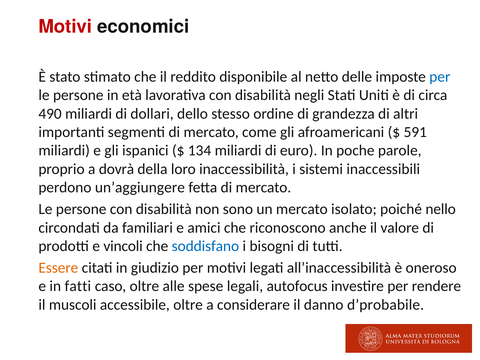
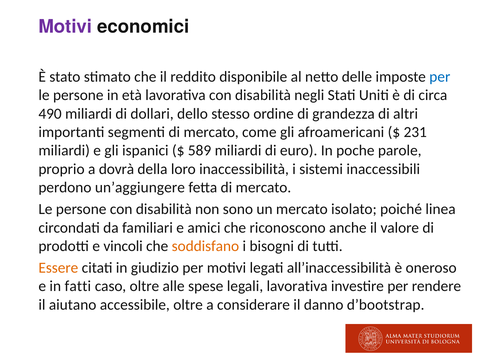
Motivi colour: red -> purple (65, 27)
591: 591 -> 231 (415, 132)
134: 134 -> 589 (200, 151)
nello: nello -> linea (441, 209)
soddisfano colour: blue -> orange (205, 246)
legali autofocus: autofocus -> lavorativa (297, 286)
muscoli: muscoli -> aiutano (73, 305)
d’probabile: d’probabile -> d’bootstrap (386, 305)
